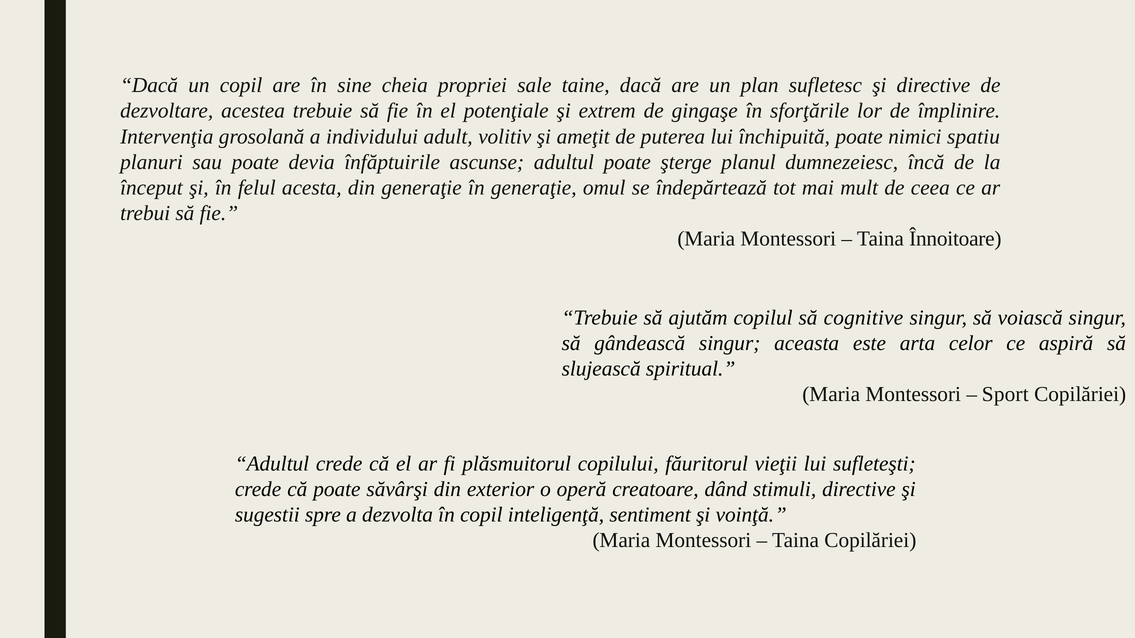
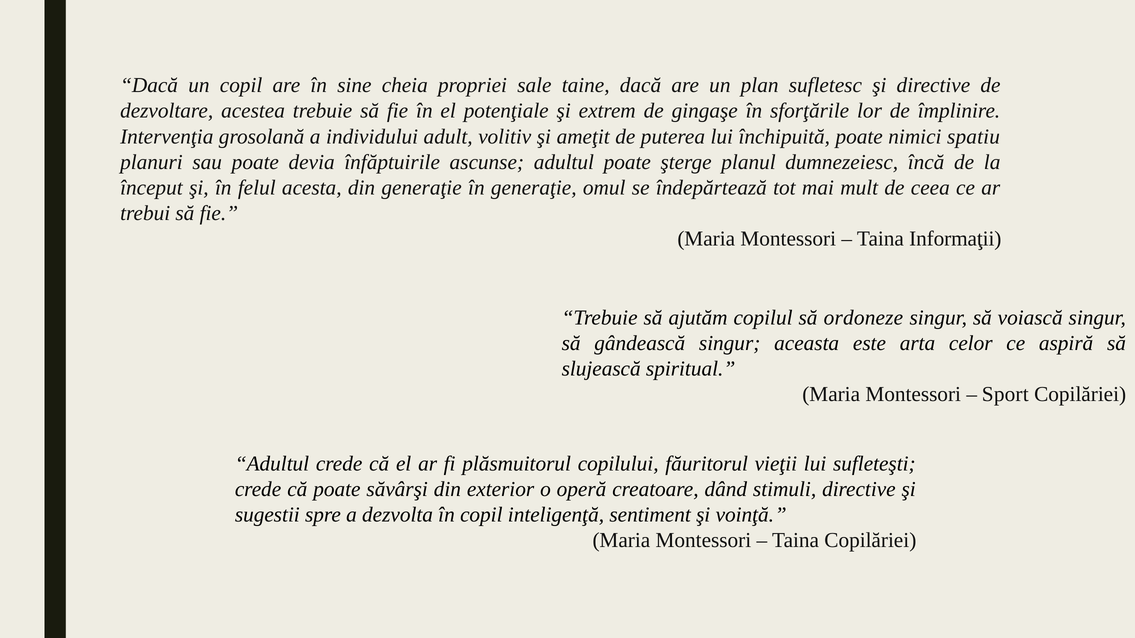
Înnoitoare: Înnoitoare -> Informaţii (955, 239)
cognitive: cognitive -> ordoneze (863, 318)
